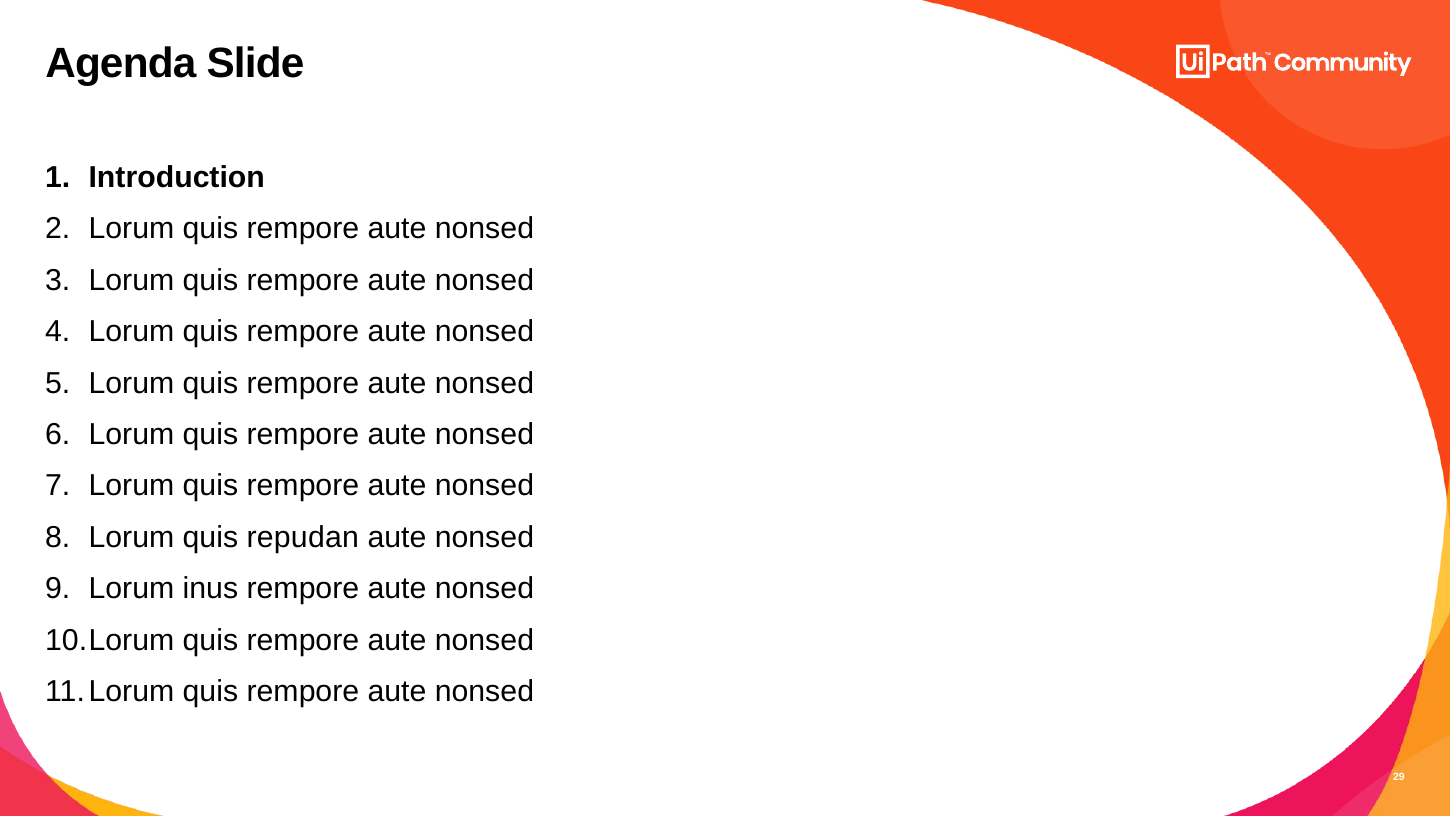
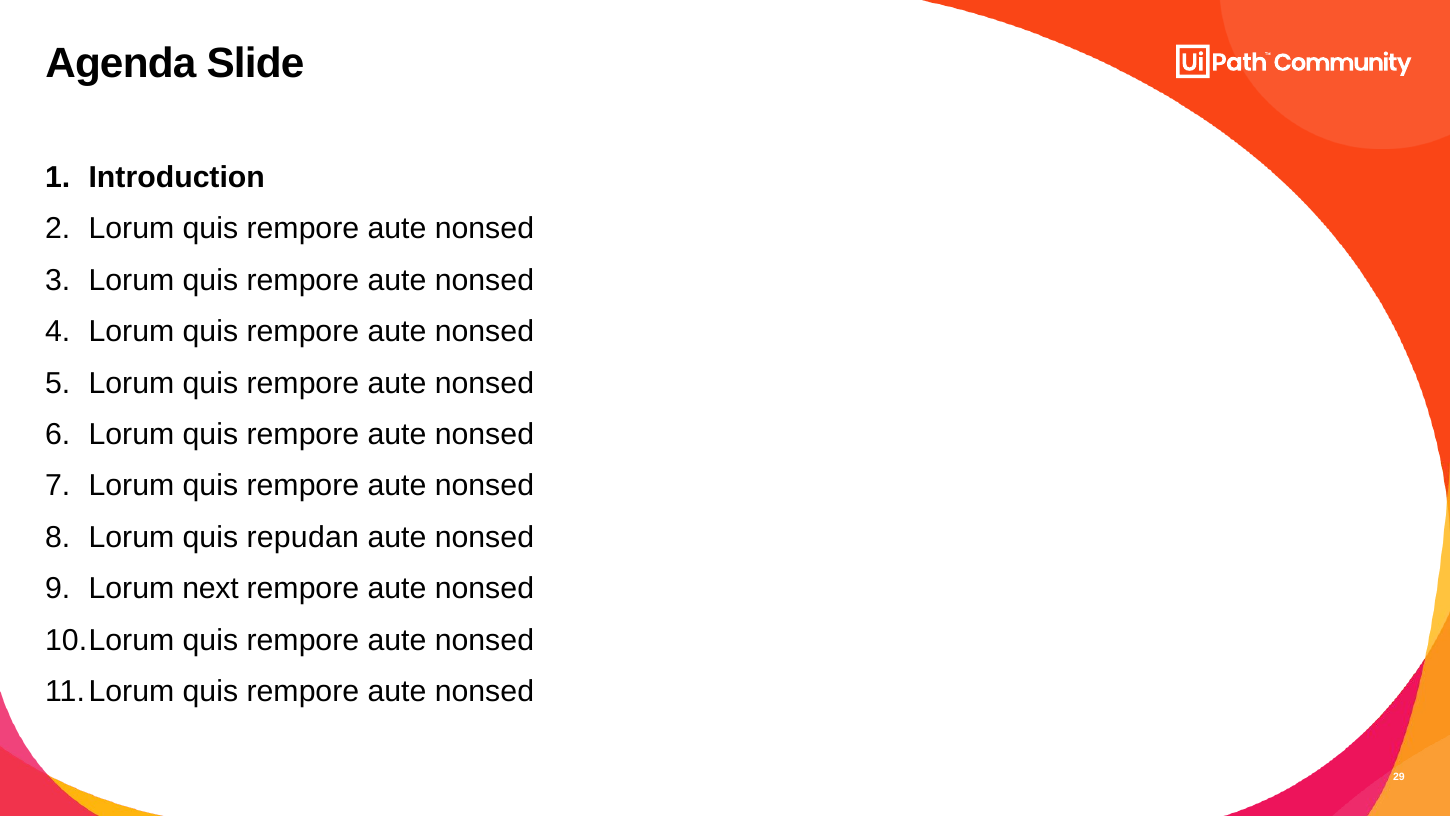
inus: inus -> next (211, 589)
